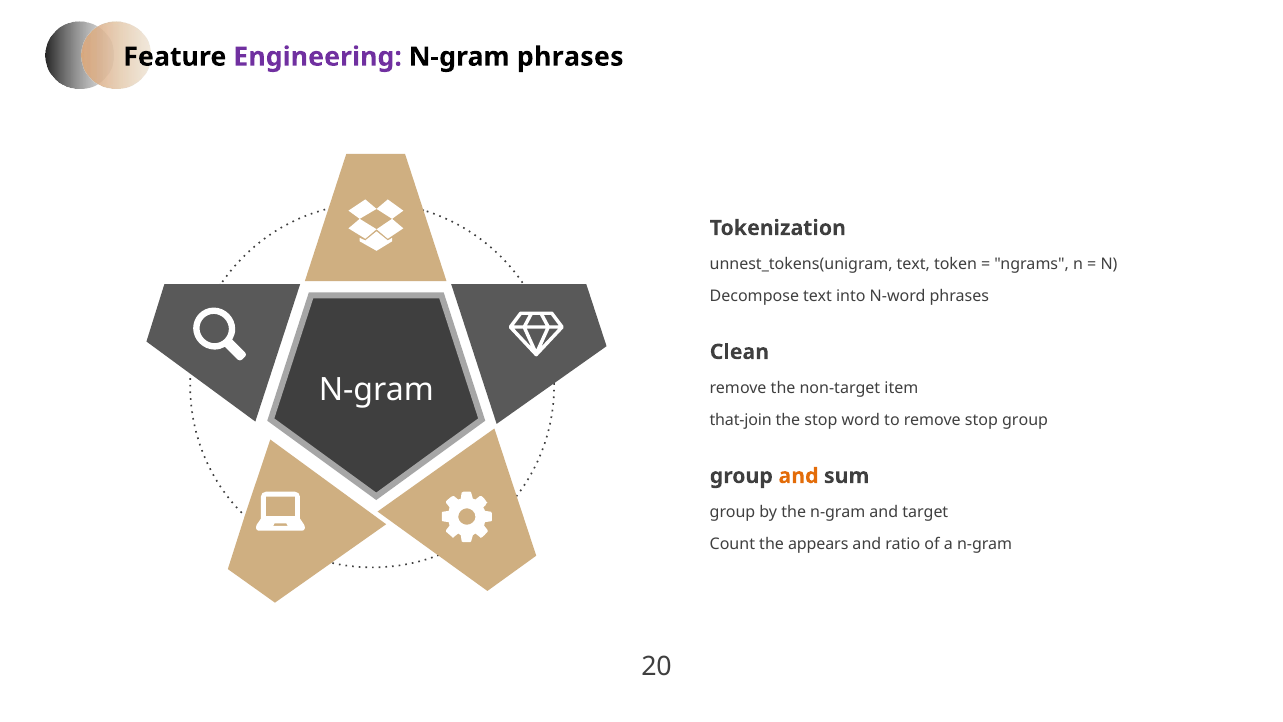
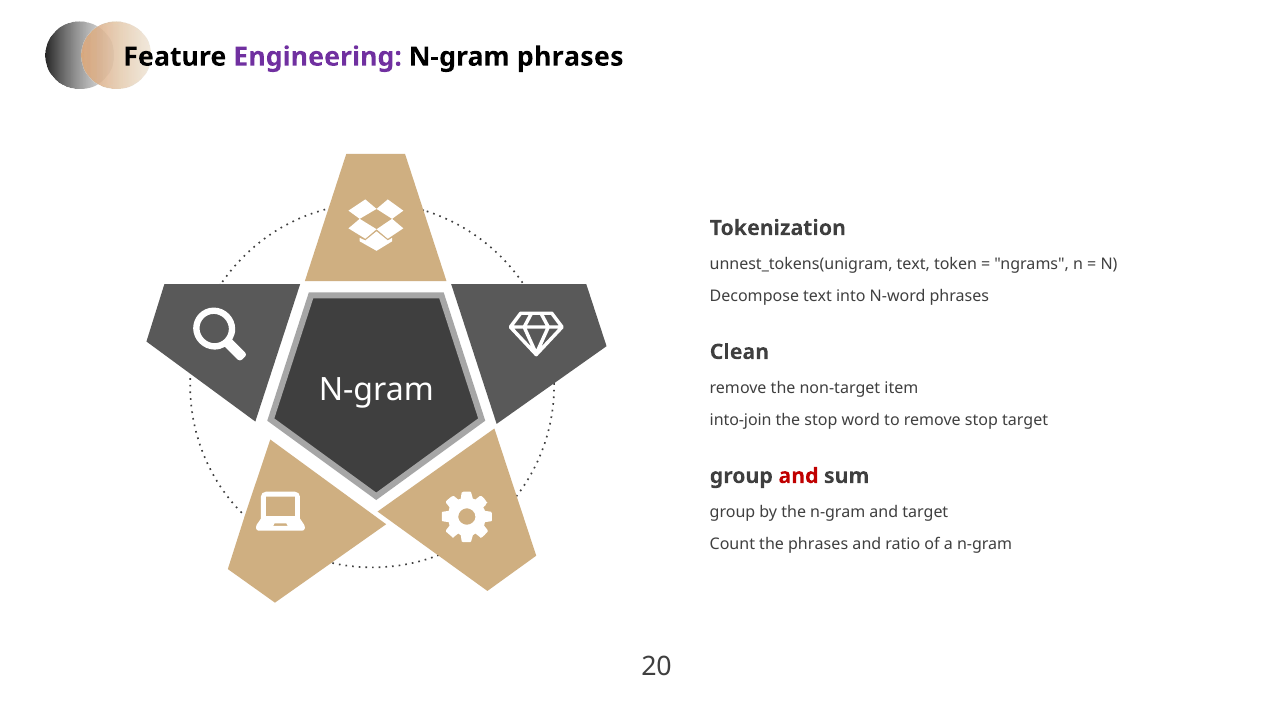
that-join: that-join -> into-join (741, 420)
stop group: group -> target (1025, 420)
and colour: orange -> red (799, 476)
the appears: appears -> phrases (818, 544)
